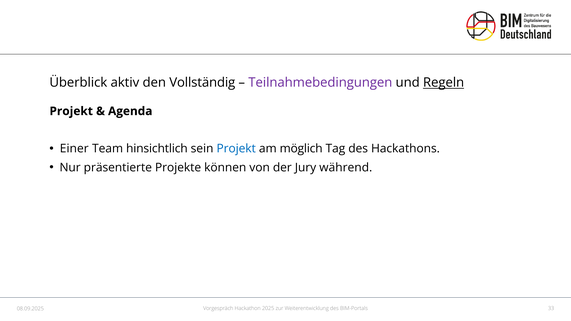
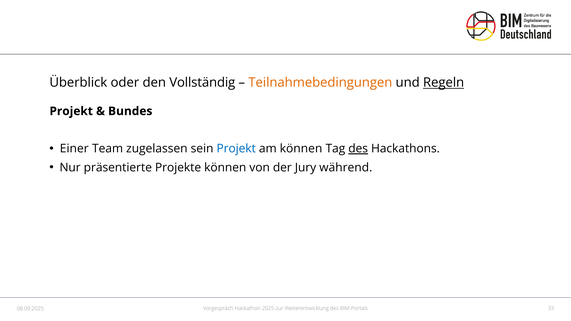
aktiv: aktiv -> oder (125, 83)
Teilnahmebedingungen colour: purple -> orange (320, 83)
Agenda: Agenda -> Bundes (130, 111)
hinsichtlich: hinsichtlich -> zugelassen (157, 149)
am möglich: möglich -> können (301, 149)
des underline: none -> present (358, 149)
